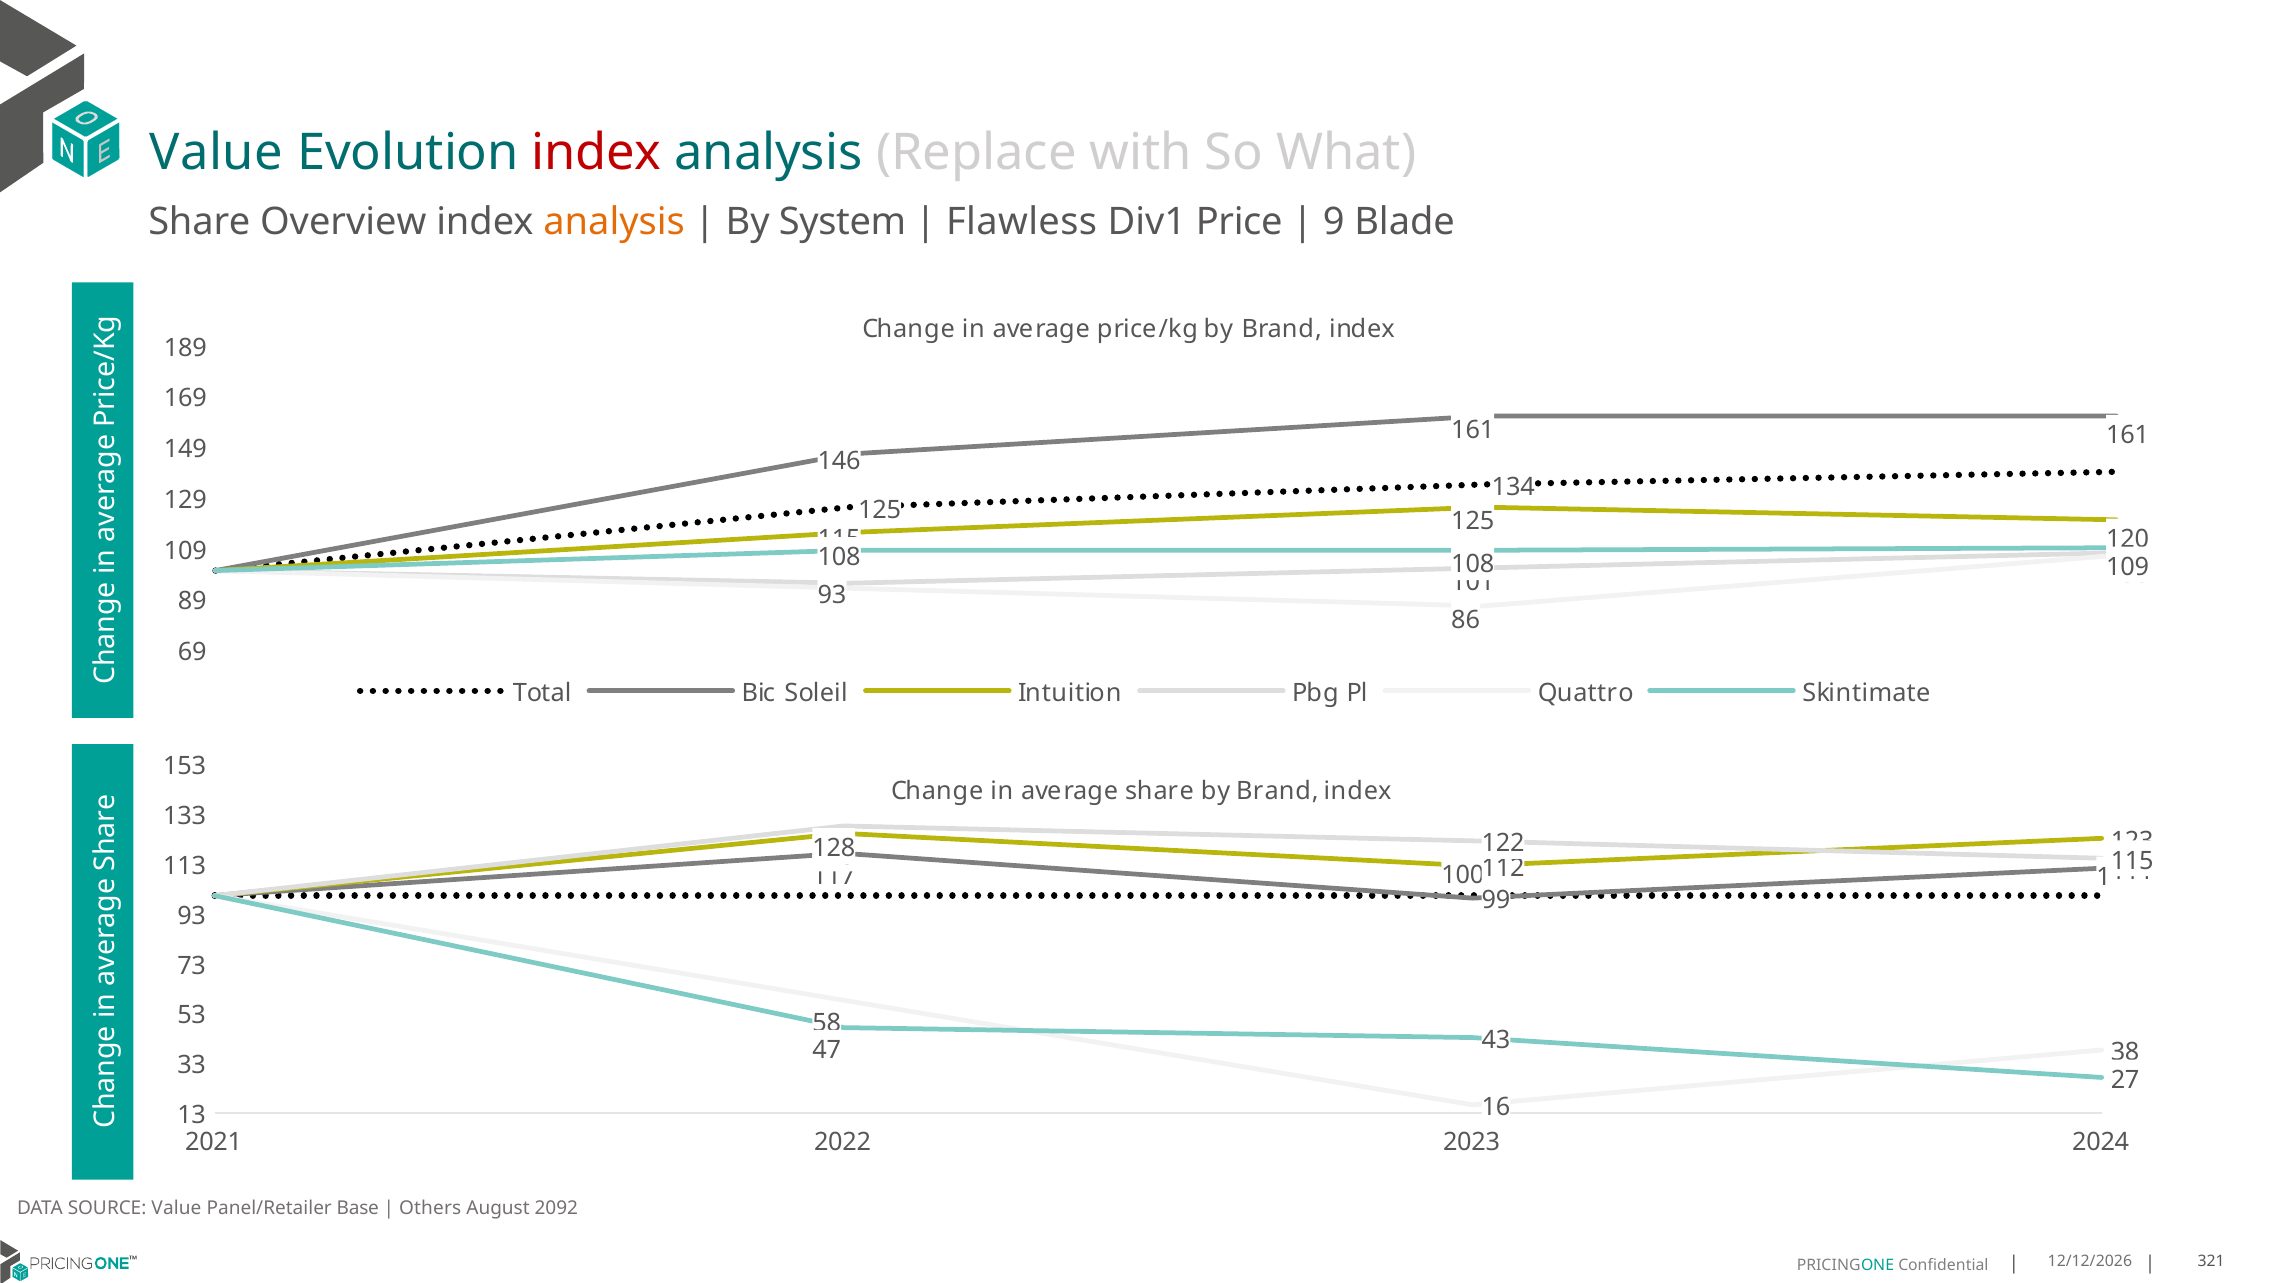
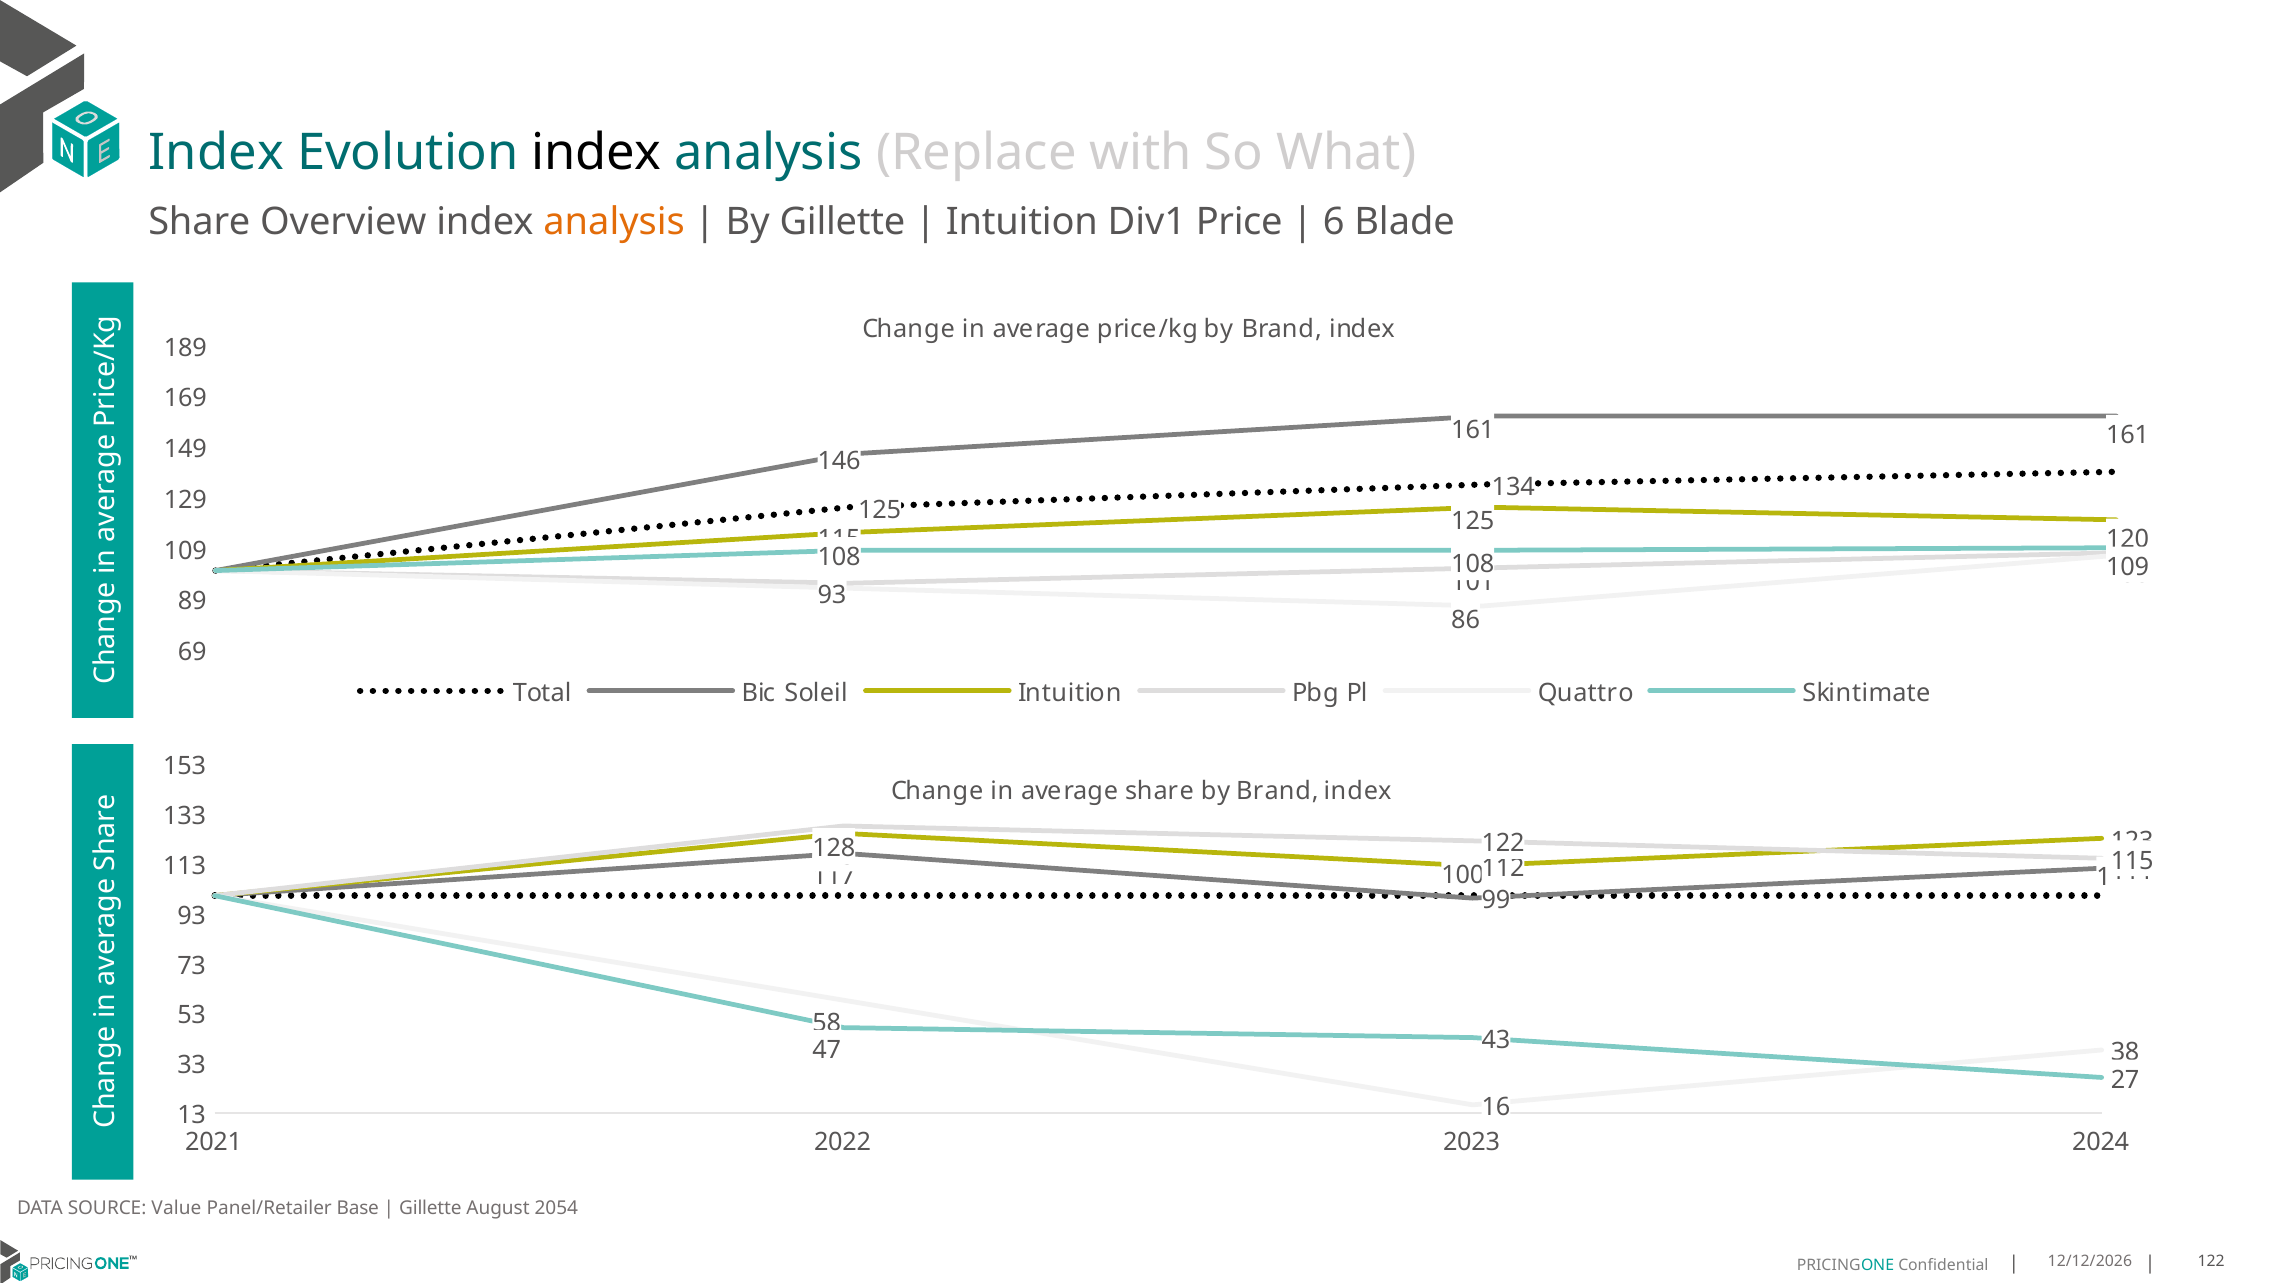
Value: Value -> Index (216, 153)
index colour: red -> black (597, 153)
By System: System -> Gillette (842, 222)
Flawless: Flawless -> Intuition (1022, 222)
9: 9 -> 6 (1334, 222)
Others: Others -> Gillette (430, 1208)
2092: 2092 -> 2054 (556, 1208)
321: 321 -> 122 (2211, 1262)
